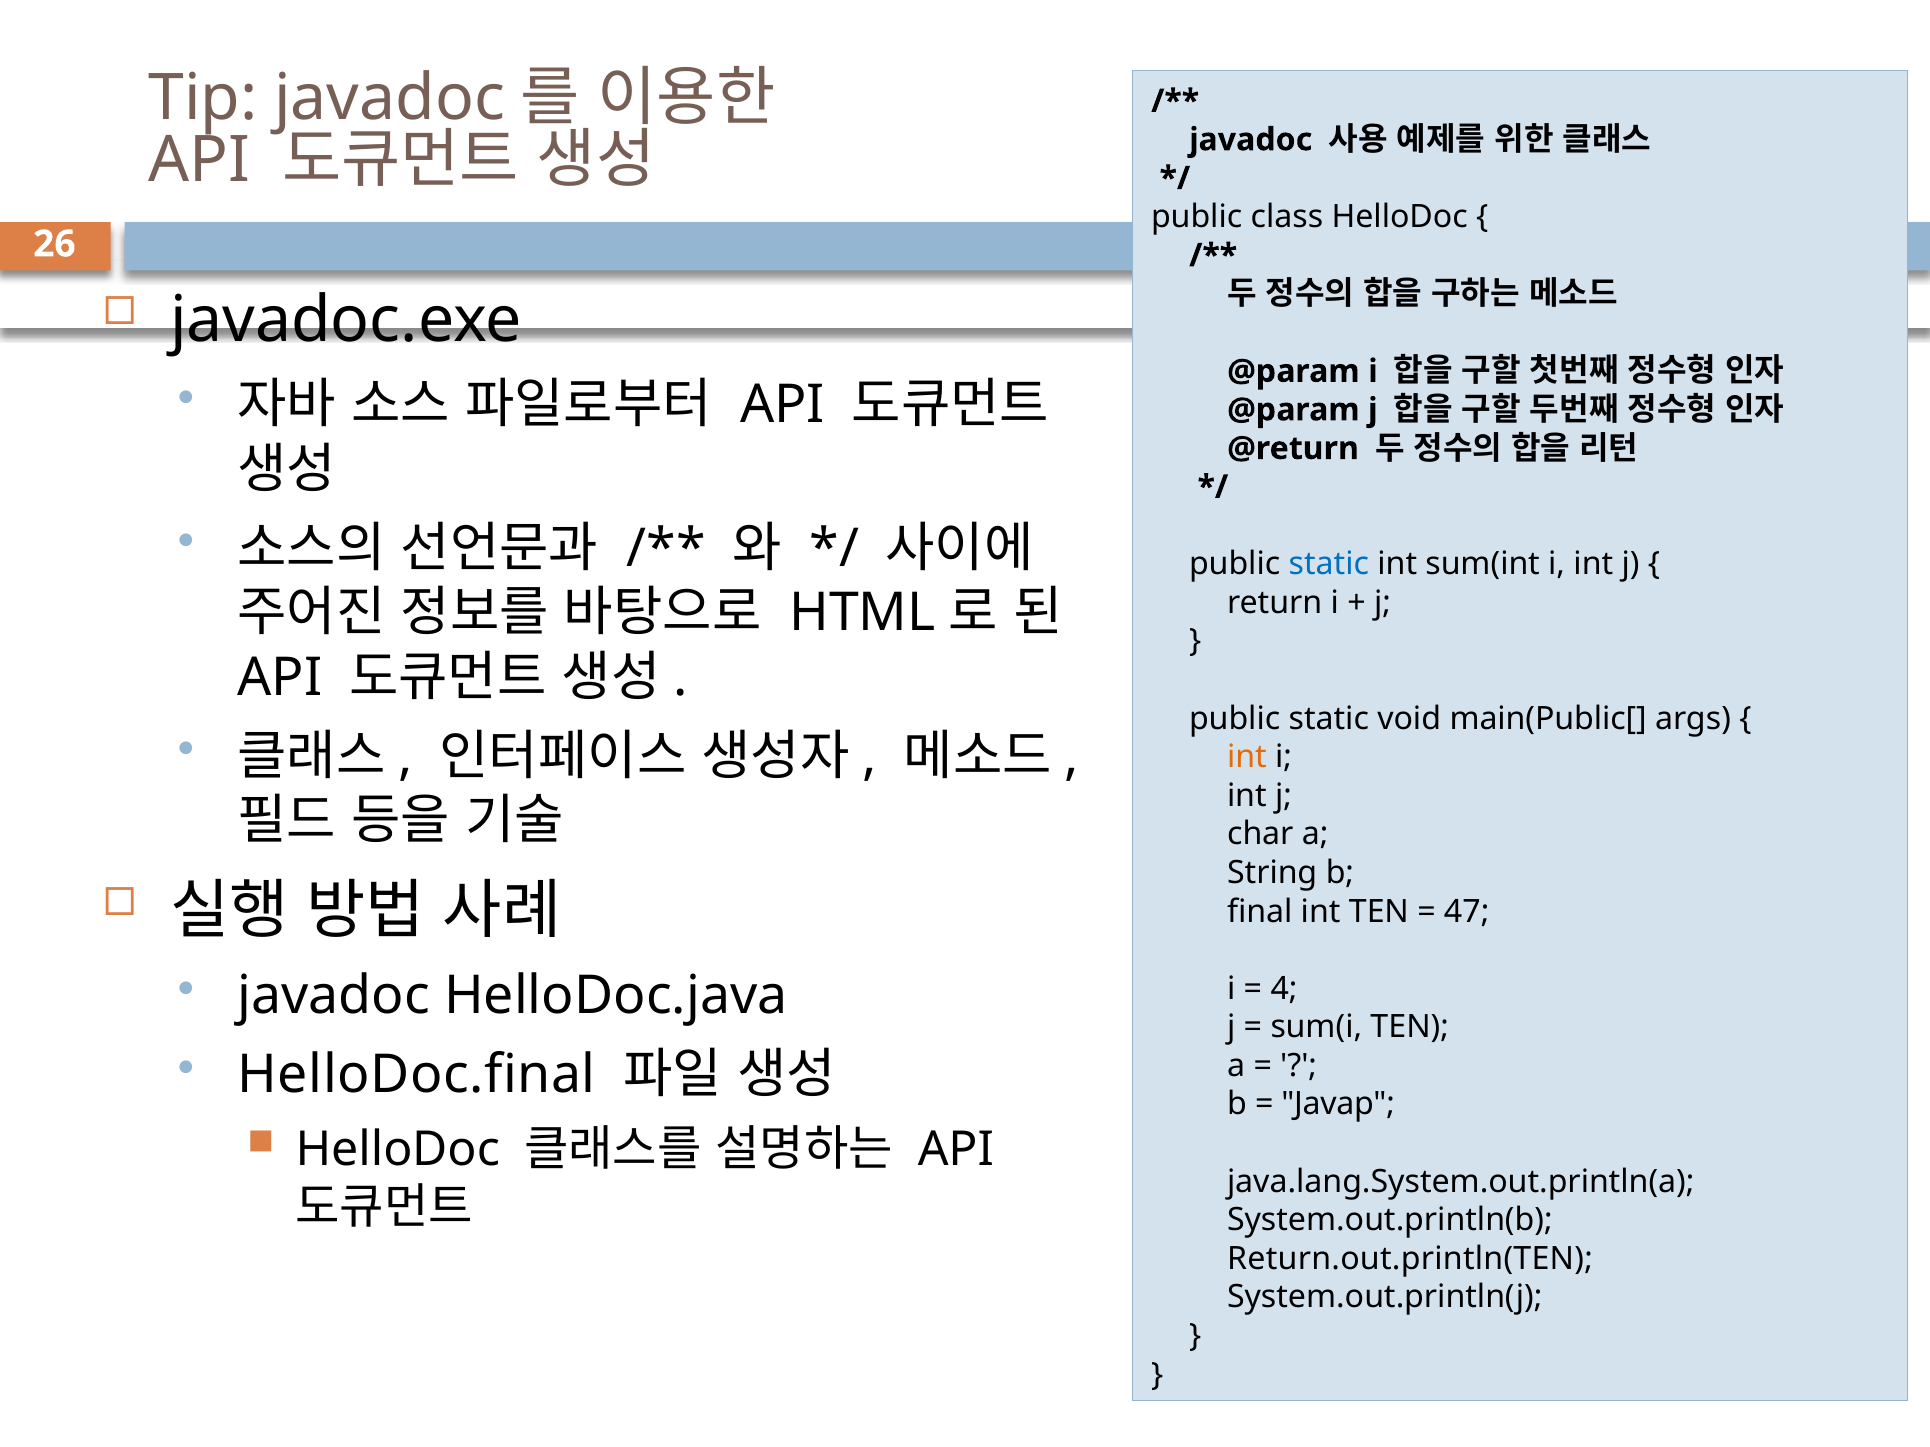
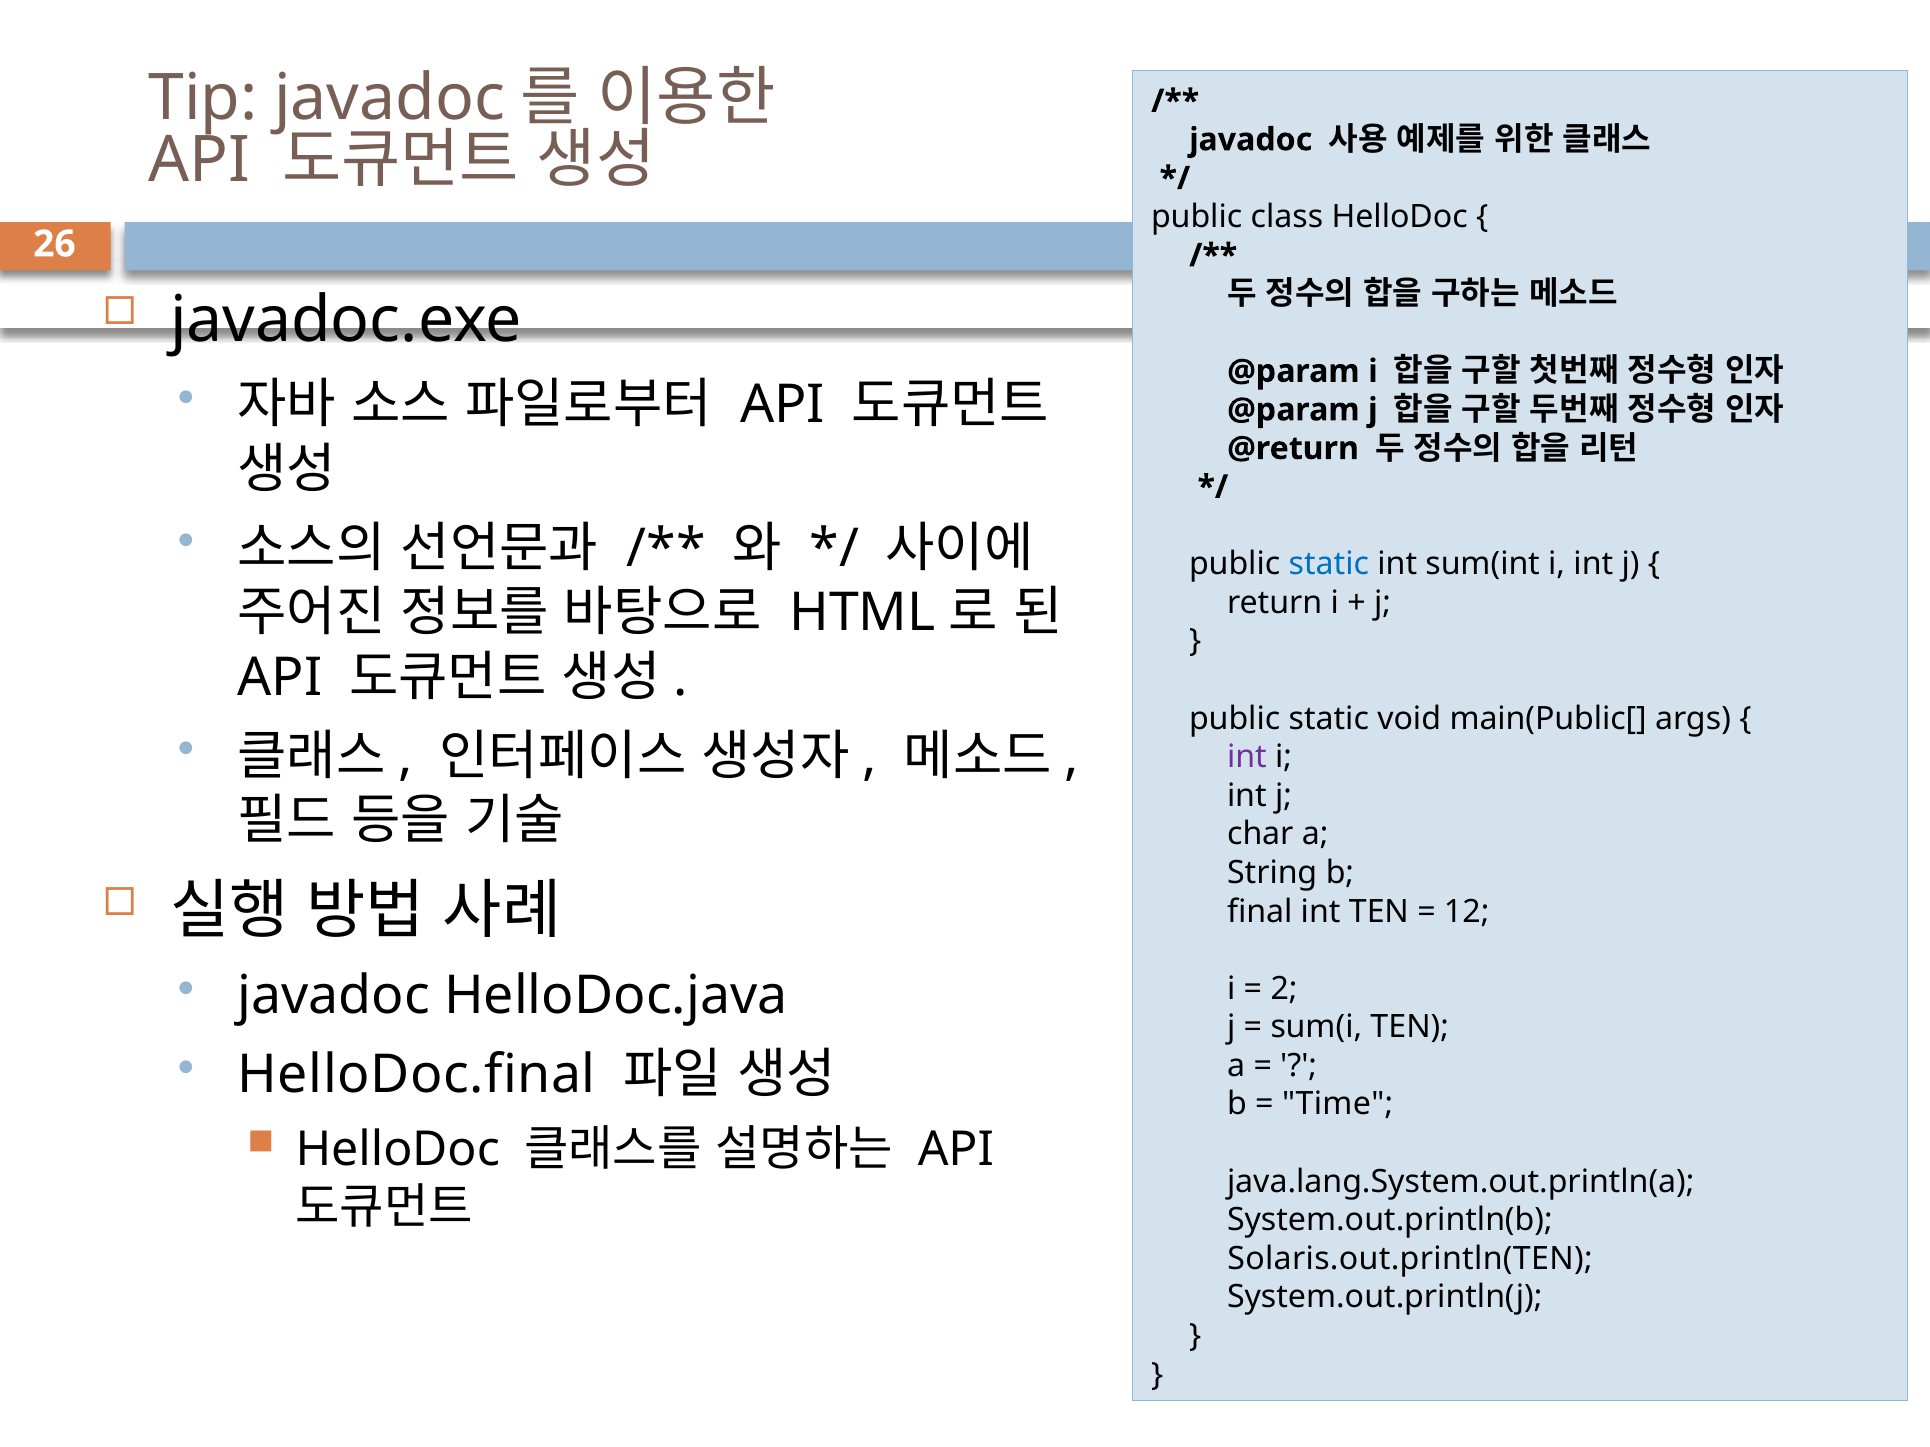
int colour: orange -> purple (1247, 757)
47: 47 -> 12 (1467, 912)
4: 4 -> 2 (1284, 989)
Javap: Javap -> Time (1338, 1105)
Return.out.println(TEN: Return.out.println(TEN -> Solaris.out.println(TEN (1410, 1259)
